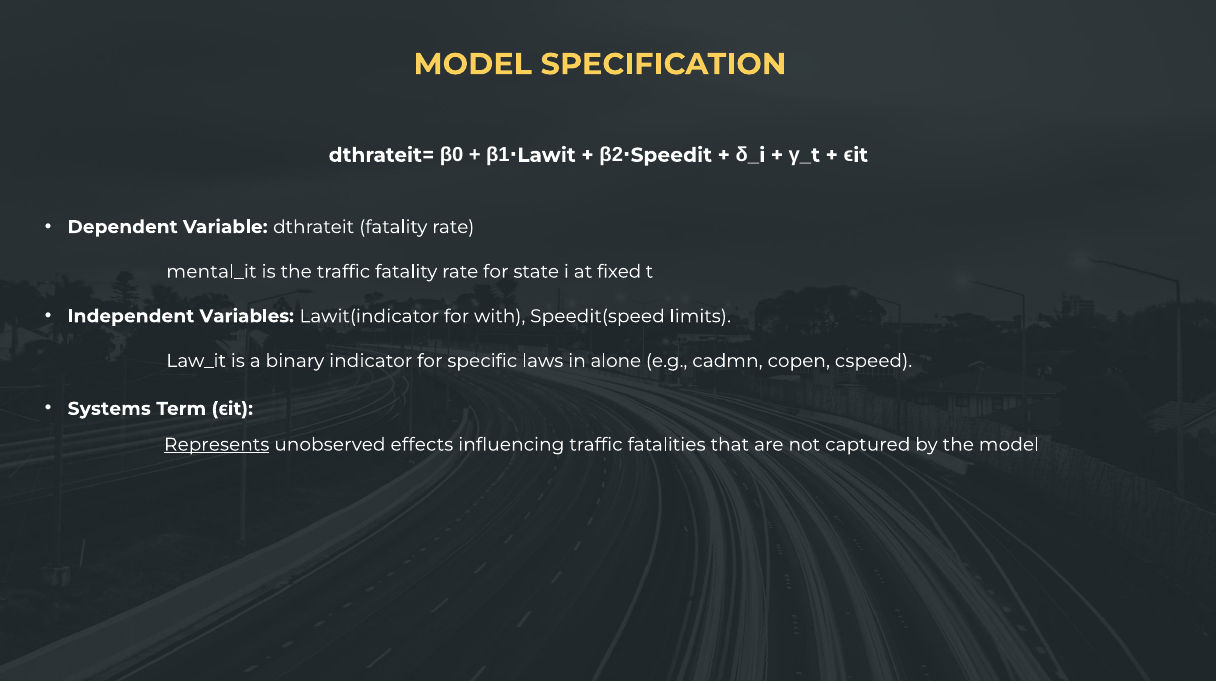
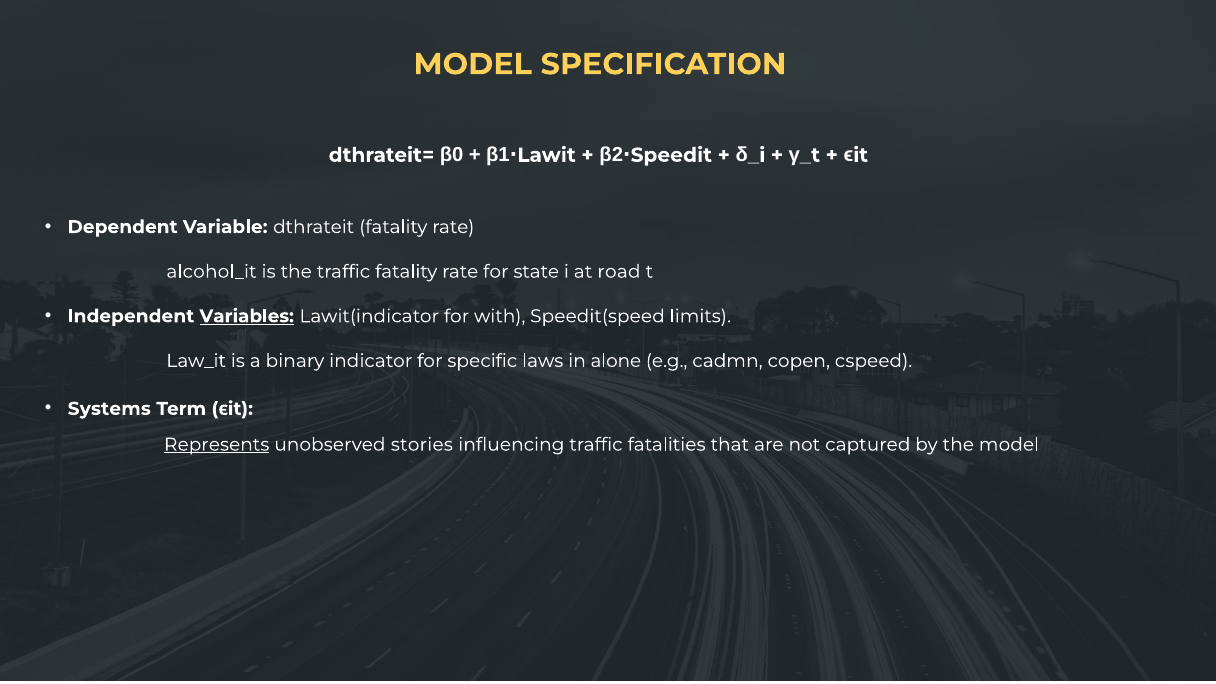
mental_it: mental_it -> alcohol_it (211, 272)
fixed: fixed -> road (619, 272)
Variables underline: none -> present (247, 316)
effects: effects -> stories (422, 445)
